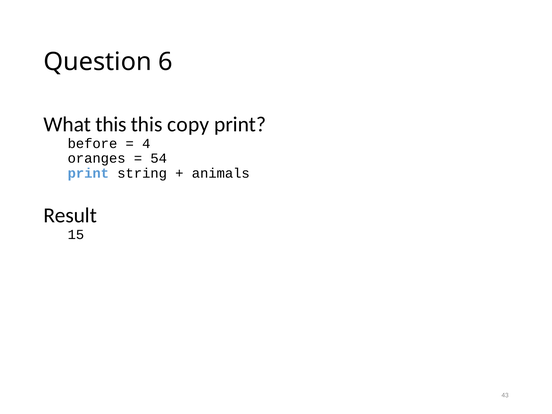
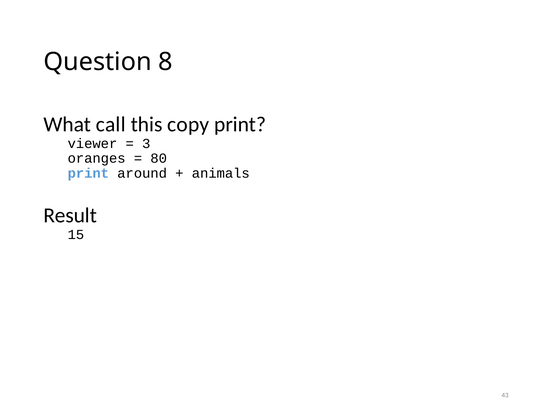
6: 6 -> 8 (165, 62)
What this: this -> call (111, 124)
before: before -> viewer (92, 143)
4: 4 -> 3 (146, 143)
54: 54 -> 80 (159, 158)
string: string -> around (142, 173)
